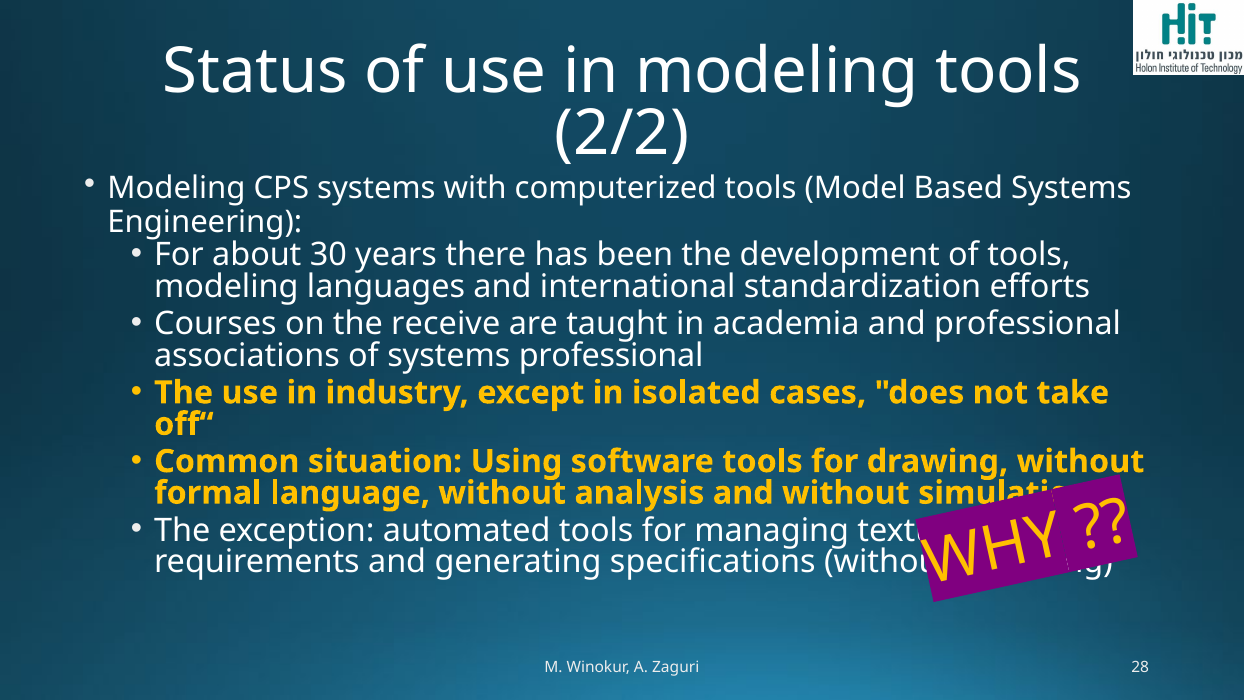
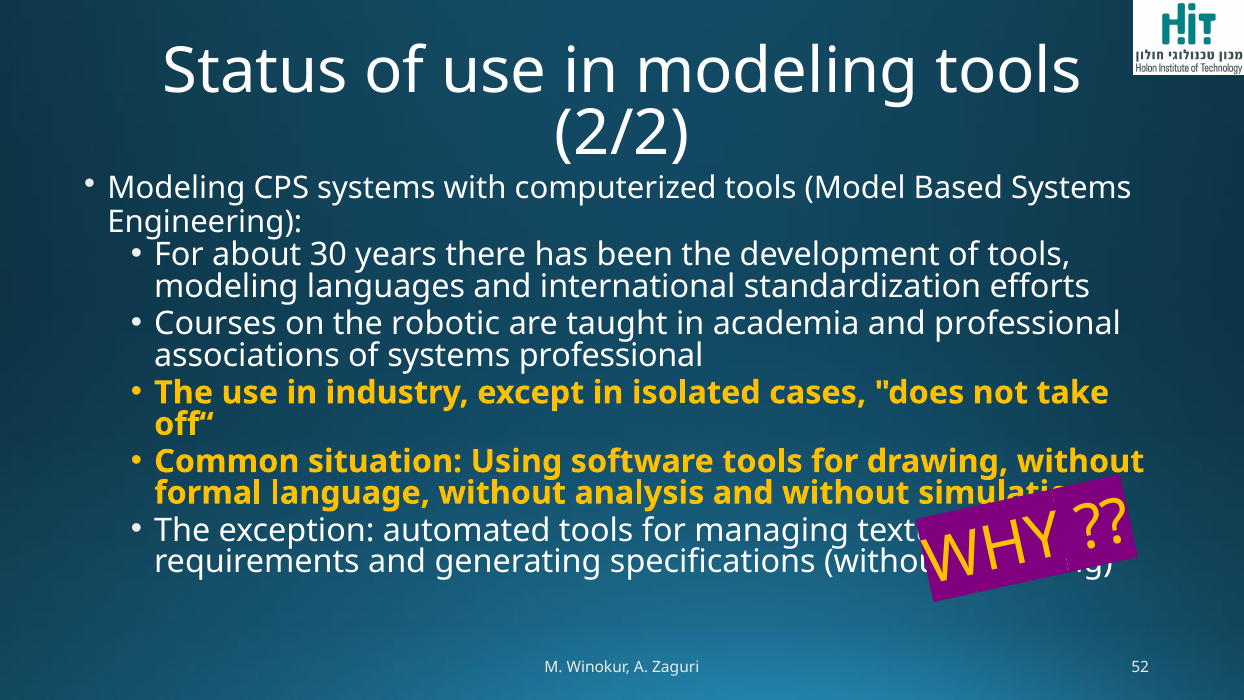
receive: receive -> robotic (446, 324)
28: 28 -> 52 (1140, 667)
